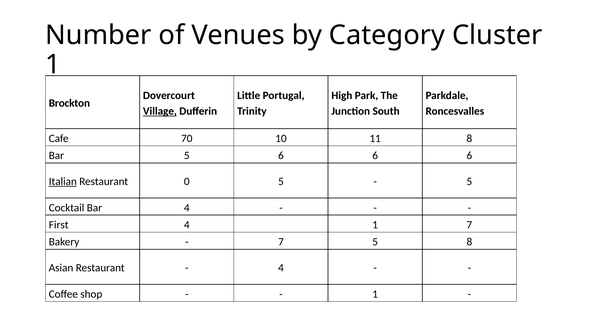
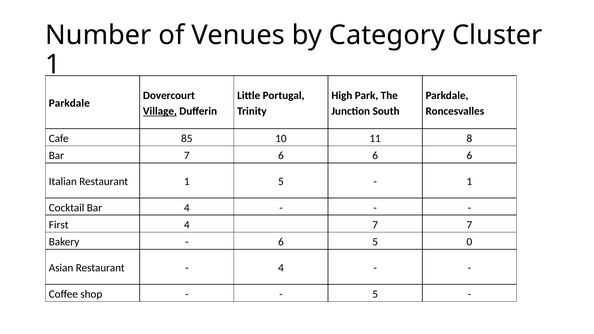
Brockton: Brockton -> Parkdale (69, 103)
70: 70 -> 85 (187, 138)
Bar 5: 5 -> 7 (187, 156)
Italian underline: present -> none (63, 182)
Restaurant 0: 0 -> 1 (187, 182)
5: 5 -> 1 (469, 182)
4 1: 1 -> 7 (375, 225)
7: 7 -> 6 (281, 242)
5 8: 8 -> 0 (469, 242)
1: 1 -> 5 (375, 294)
